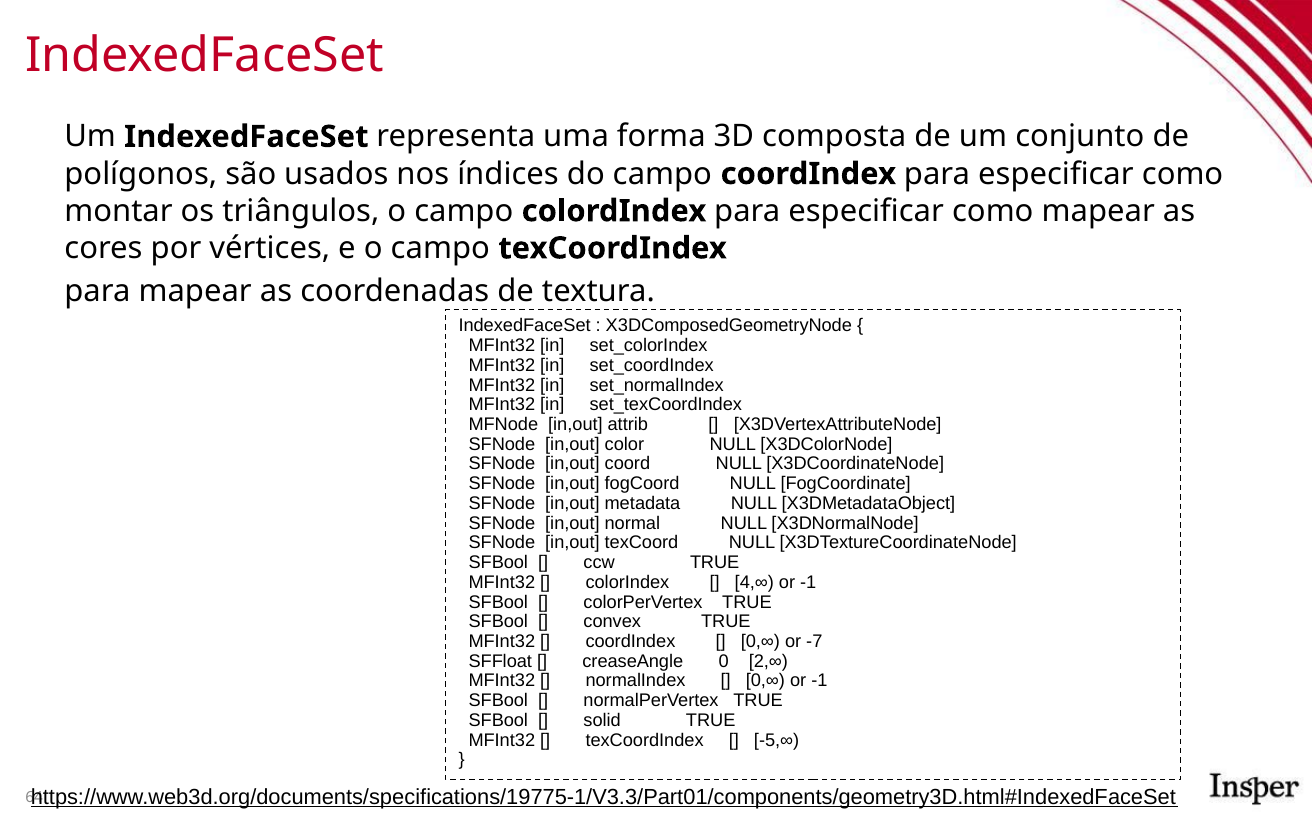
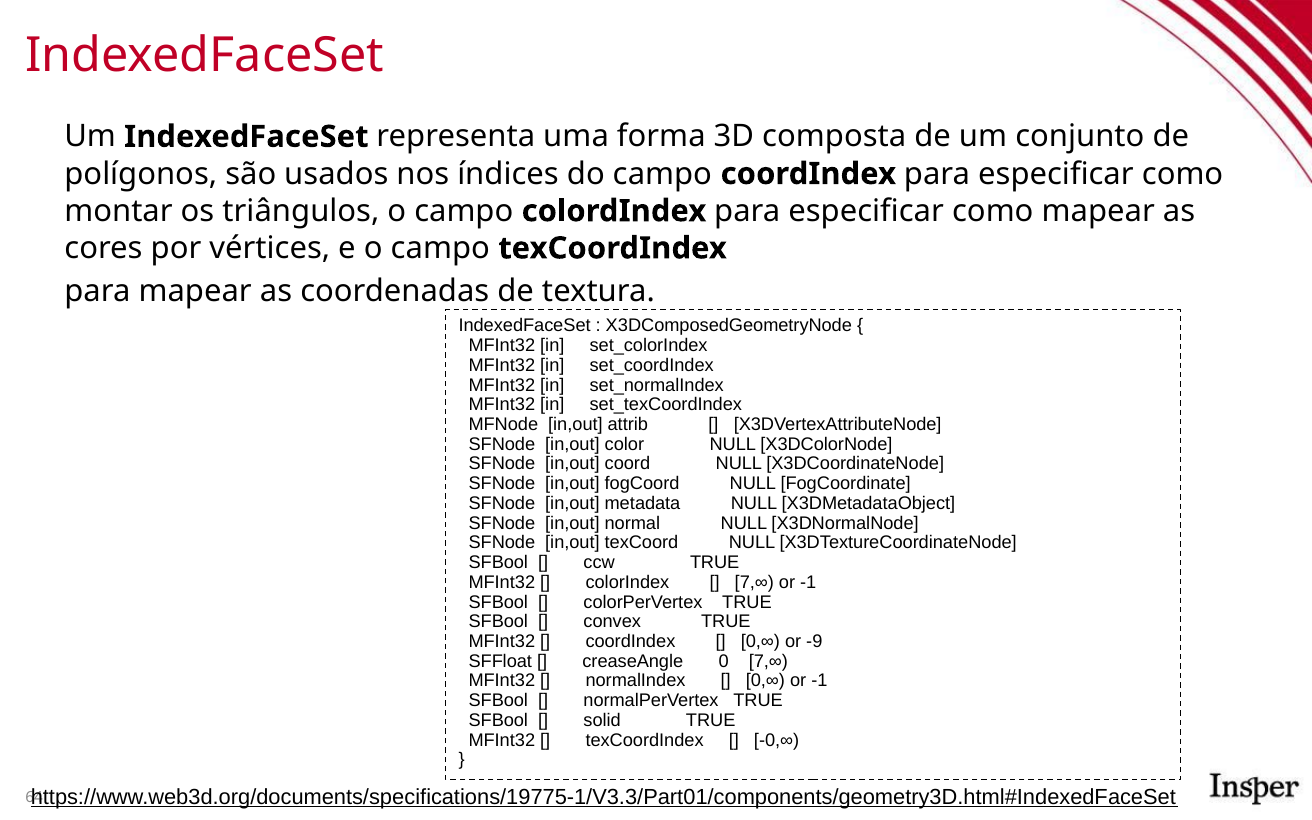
4,∞: 4,∞ -> 7,∞ (754, 582)
-7: -7 -> -9 (814, 642)
0 2,∞: 2,∞ -> 7,∞ (768, 661)
-5,∞: -5,∞ -> -0,∞ (777, 740)
